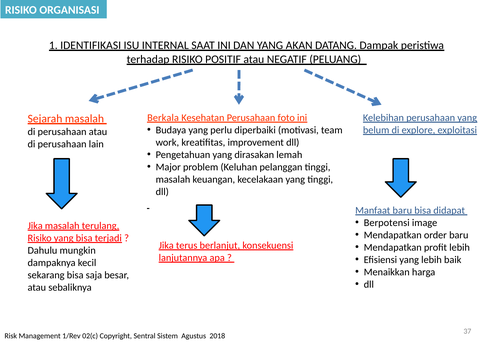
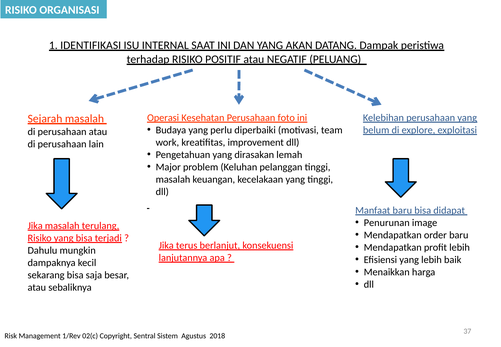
Berkala: Berkala -> Operasi (163, 118)
Berpotensi: Berpotensi -> Penurunan (387, 223)
